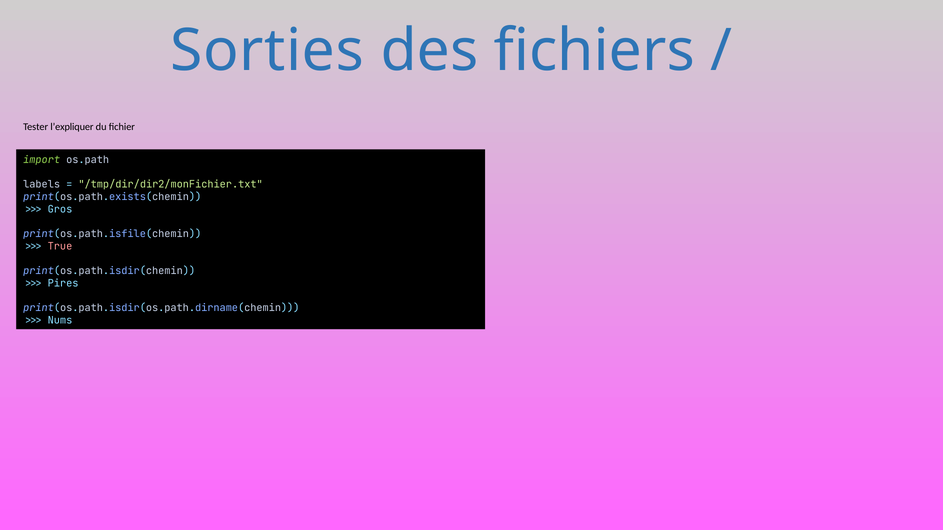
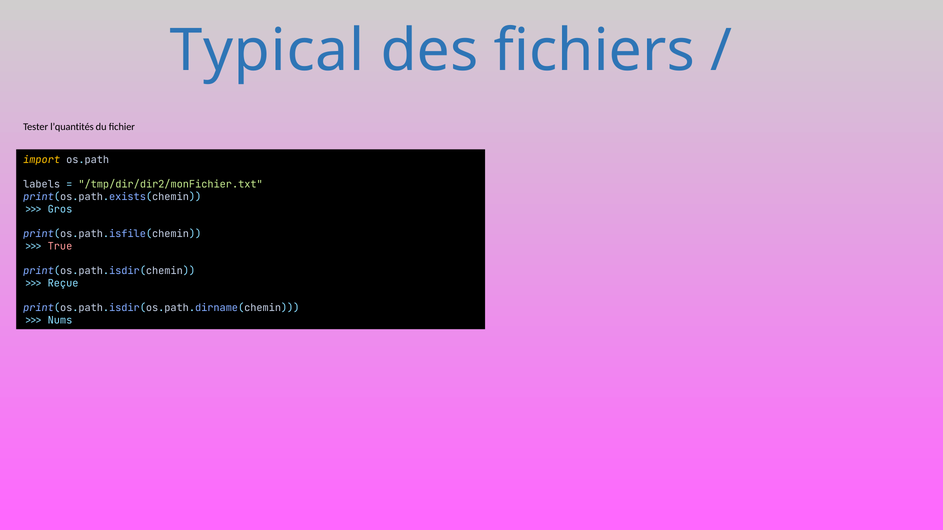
Sorties: Sorties -> Typical (267, 51)
l’expliquer: l’expliquer -> l’quantités (72, 127)
import colour: light green -> yellow (42, 160)
Pires: Pires -> Reçue (63, 283)
